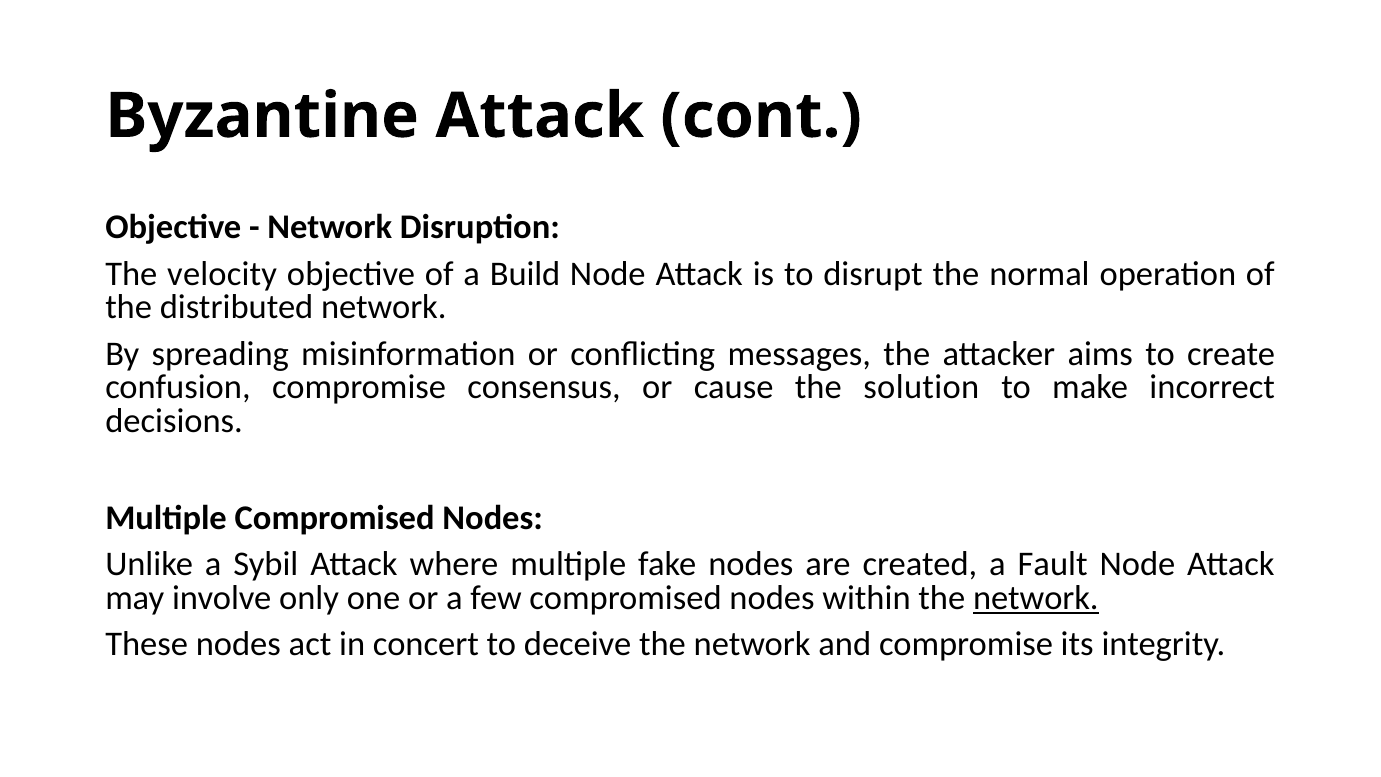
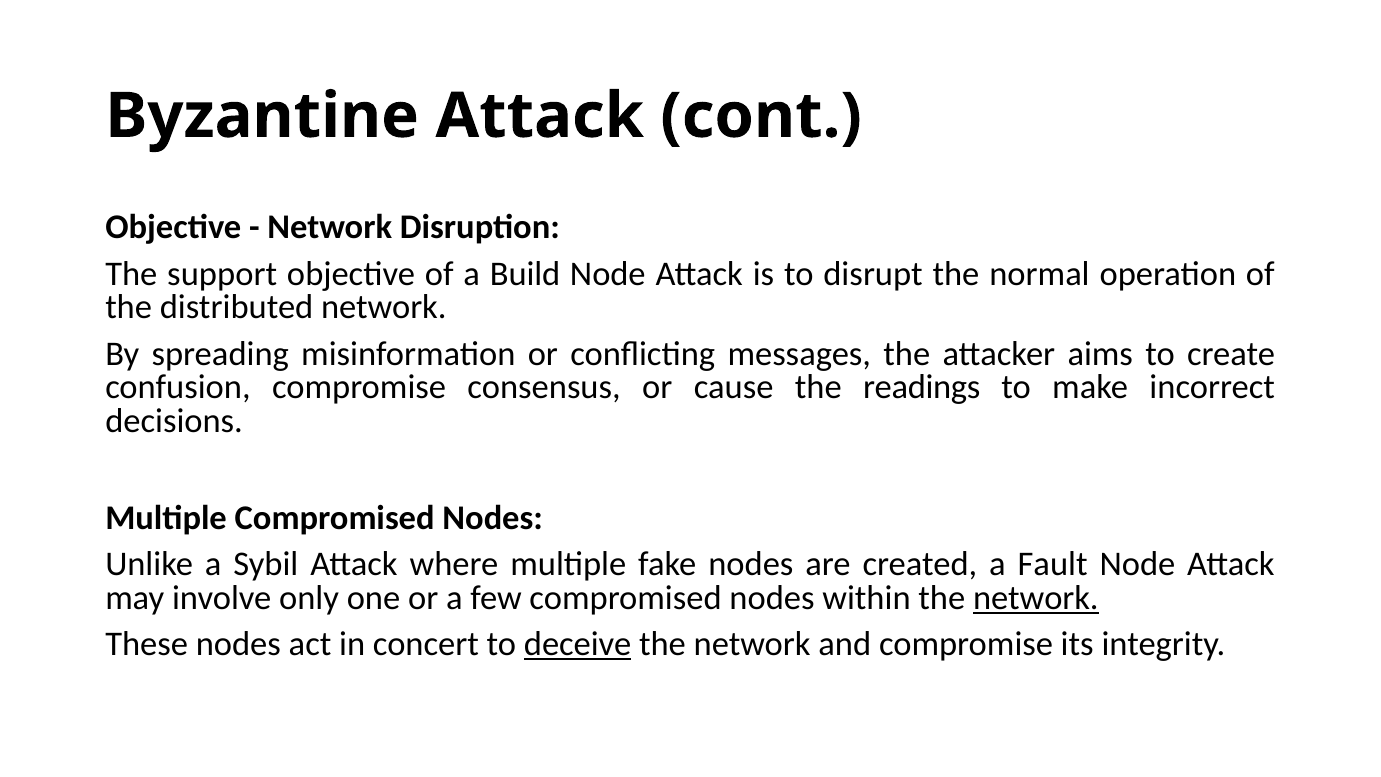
velocity: velocity -> support (222, 274)
solution: solution -> readings (922, 387)
deceive underline: none -> present (578, 644)
